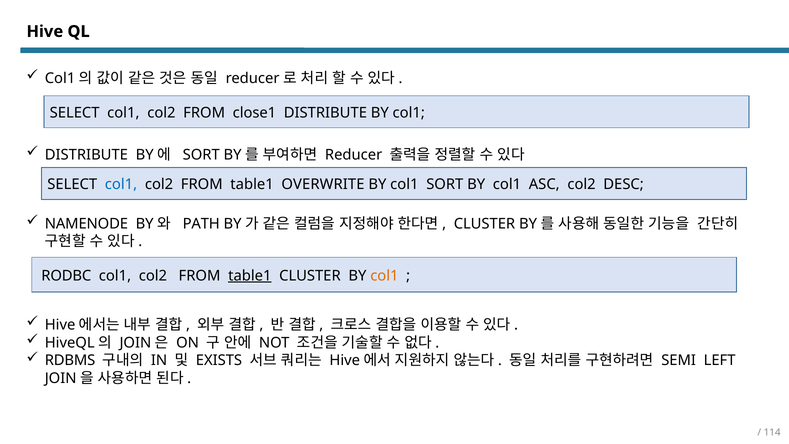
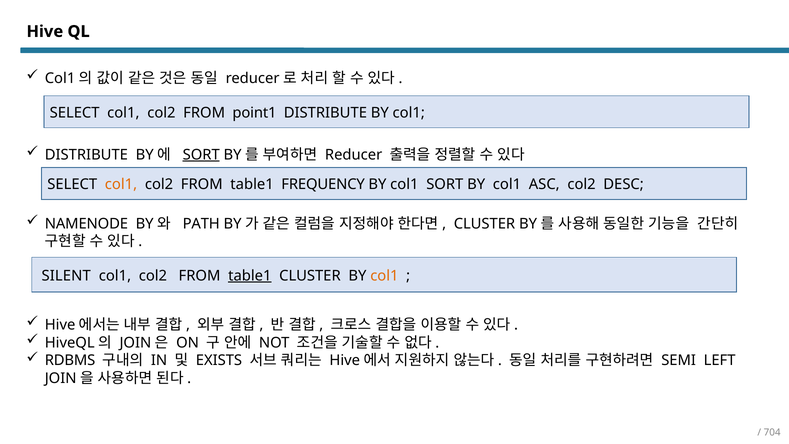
close1: close1 -> point1 (255, 113)
SORT underline: none -> present (201, 155)
col1 colour: blue -> orange (121, 184)
OVERWRITE: OVERWRITE -> FREQUENCY (323, 184)
RODBC: RODBC -> SILENT (66, 276)
114: 114 -> 704 (772, 432)
